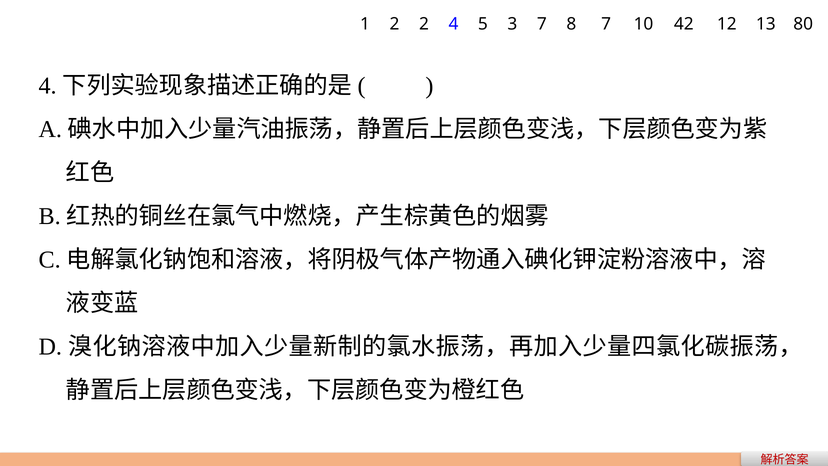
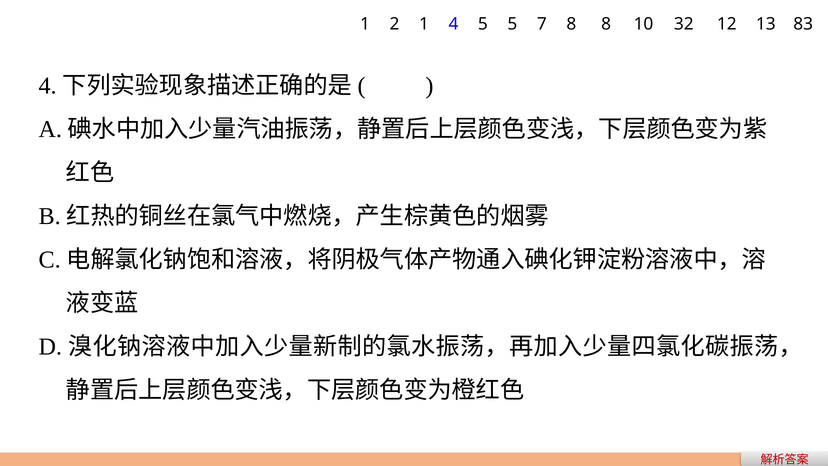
2 2: 2 -> 1 (424, 24)
5 3: 3 -> 5 (512, 24)
8 7: 7 -> 8 (606, 24)
42: 42 -> 32 (684, 24)
80: 80 -> 83 (803, 24)
